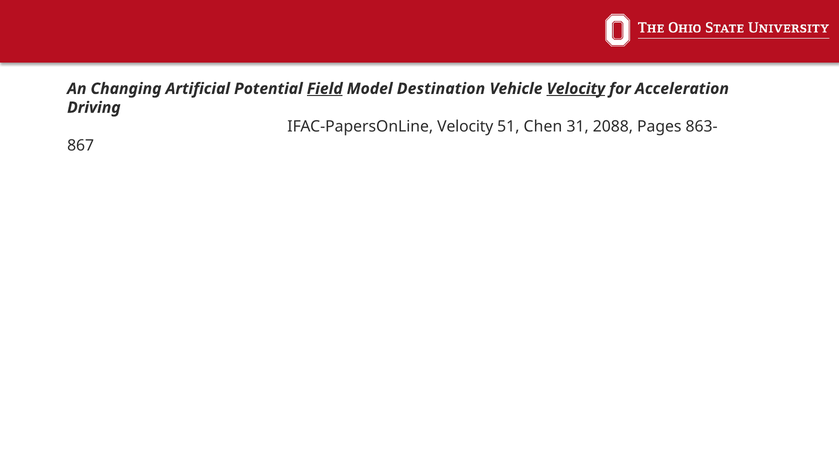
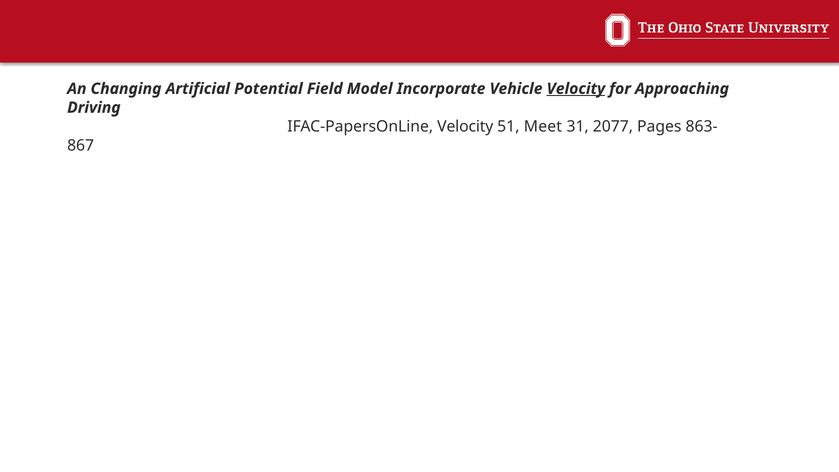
Field underline: present -> none (325, 89)
Destination: Destination -> Incorporate (441, 89)
Acceleration: Acceleration -> Approaching (682, 89)
Chen: Chen -> Meet (543, 126)
2088: 2088 -> 2077 (613, 126)
